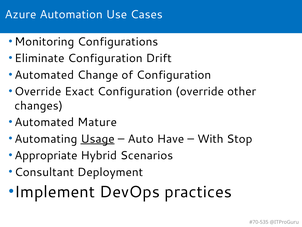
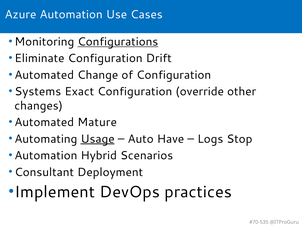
Configurations underline: none -> present (118, 42)
Override: Override -> Systems (38, 91)
With: With -> Logs (210, 139)
Appropriate: Appropriate -> Automation (46, 155)
